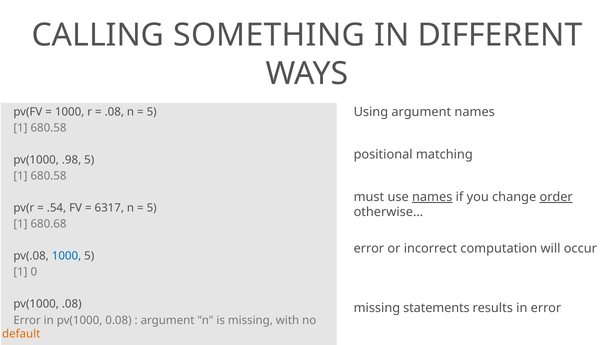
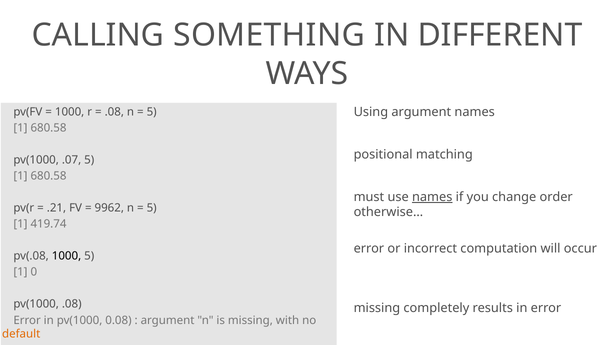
.98: .98 -> .07 (72, 160)
order underline: present -> none (556, 197)
.54: .54 -> .21 (56, 208)
6317: 6317 -> 9962 (109, 208)
680.68: 680.68 -> 419.74 (48, 224)
1000 colour: blue -> black (67, 256)
statements: statements -> completely (436, 308)
